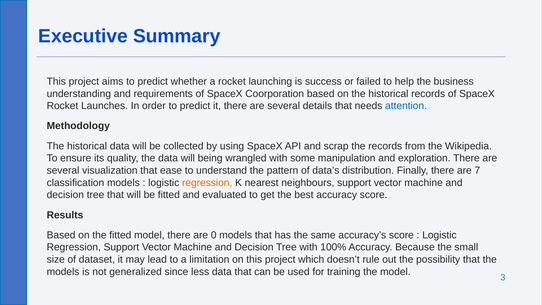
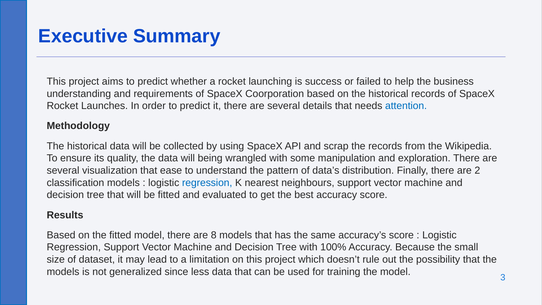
7: 7 -> 2 (477, 170)
regression colour: orange -> blue (207, 183)
0: 0 -> 8 (214, 235)
